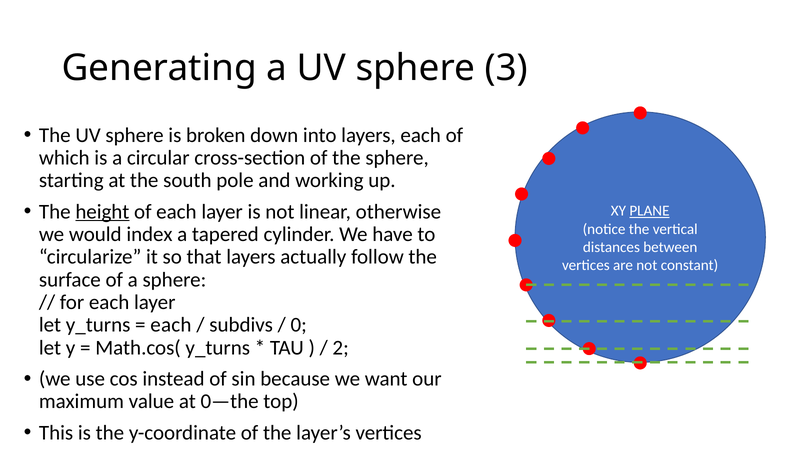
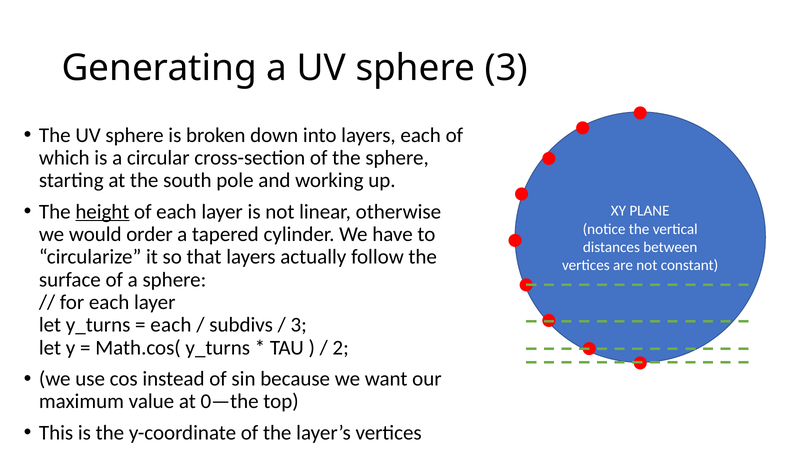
PLANE underline: present -> none (649, 211)
index: index -> order (150, 234)
0: 0 -> 3 (299, 325)
